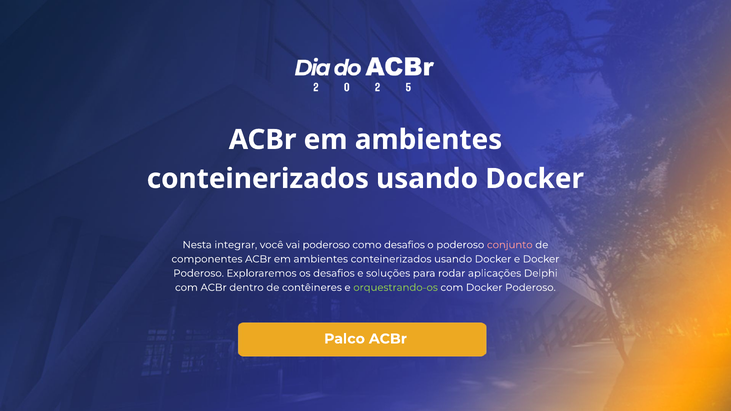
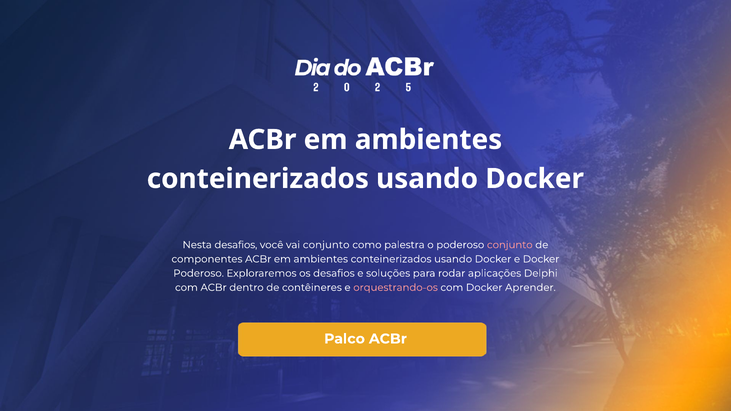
Nesta integrar: integrar -> desafios (236, 245)
vai poderoso: poderoso -> conjunto (326, 245)
como desafios: desafios -> palestra (404, 245)
orquestrando-os colour: light green -> pink (396, 288)
com Docker Poderoso: Poderoso -> Aprender (530, 288)
